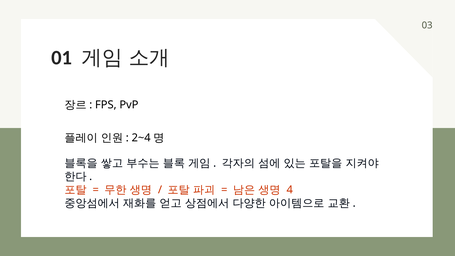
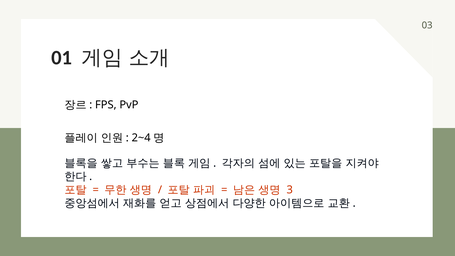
4: 4 -> 3 (290, 190)
